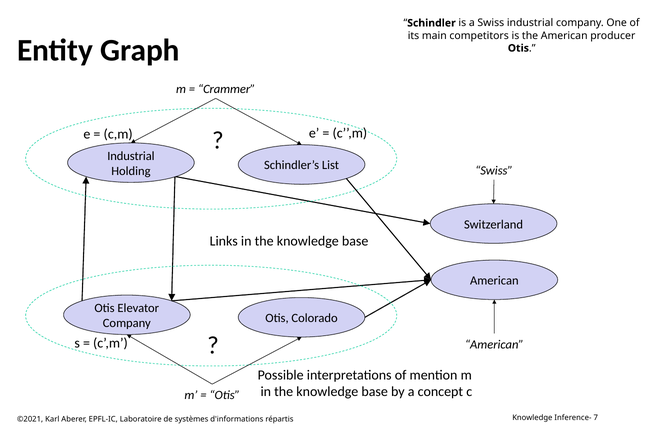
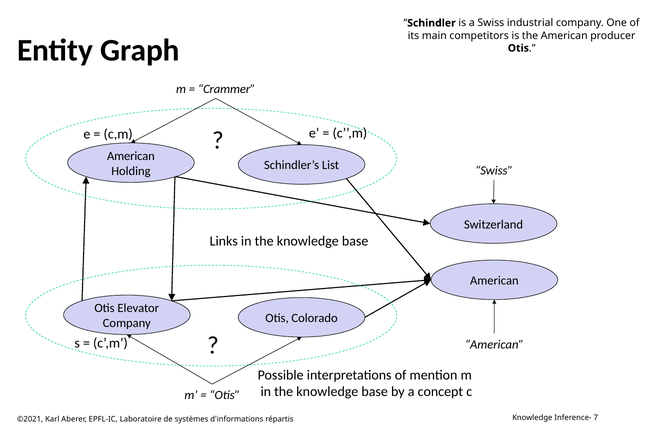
Industrial: Industrial -> American (131, 156)
